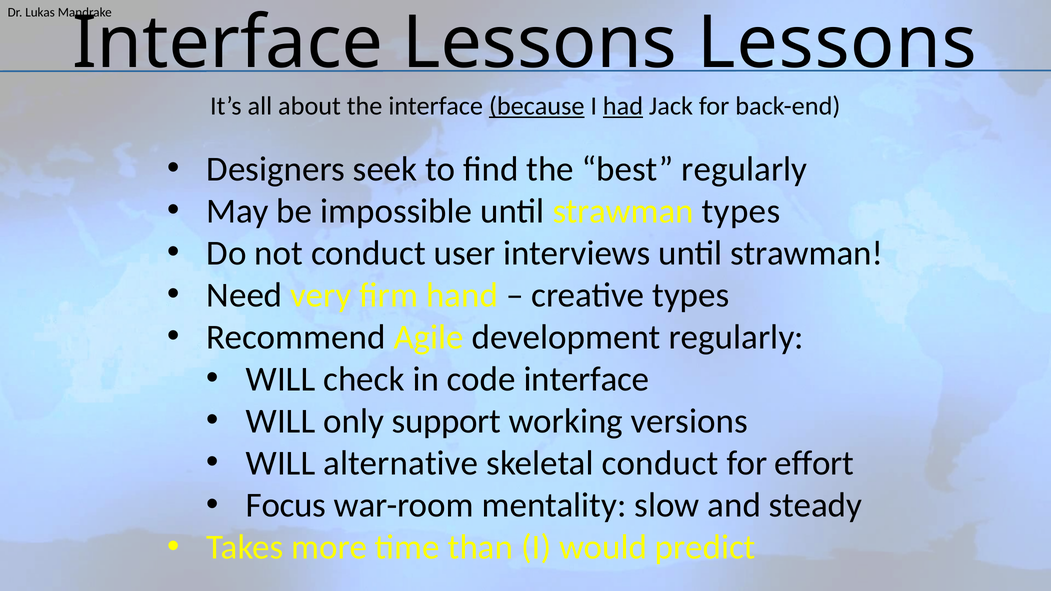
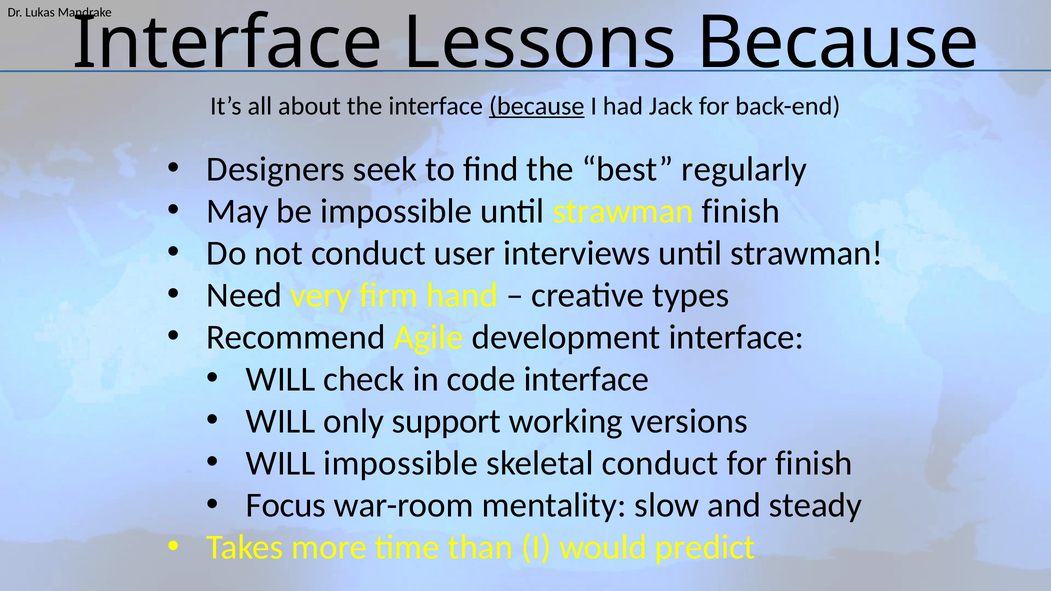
Lessons Lessons: Lessons -> Because (838, 43)
had underline: present -> none (623, 106)
strawman types: types -> finish (741, 211)
development regularly: regularly -> interface (736, 337)
WILL alternative: alternative -> impossible (401, 463)
for effort: effort -> finish (814, 463)
